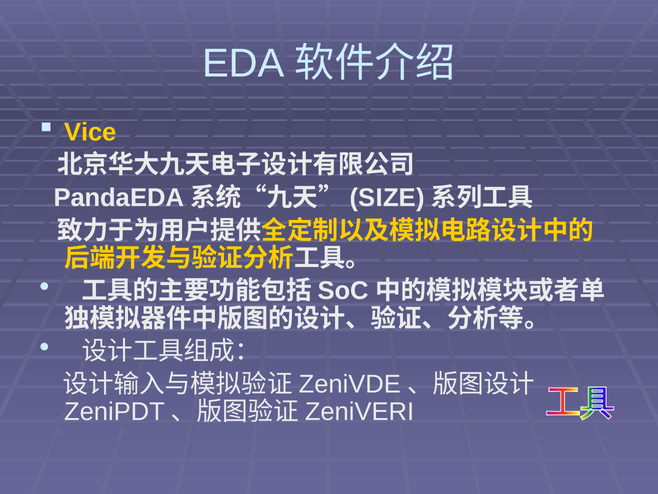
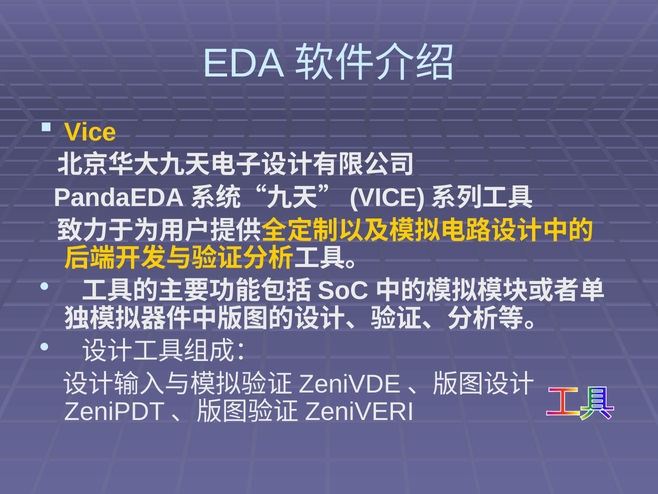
SIZE: SIZE -> VICE (387, 198)
